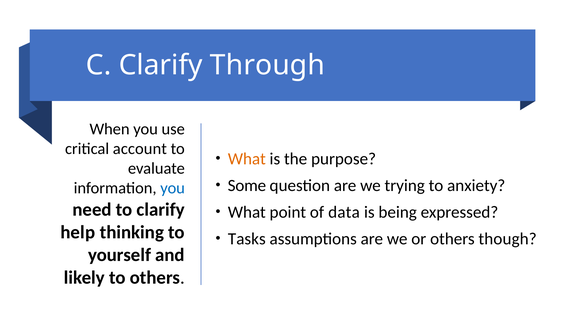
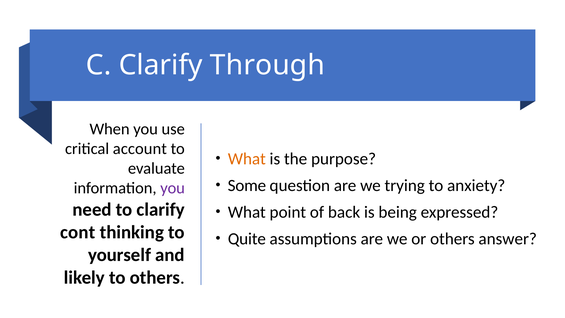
you colour: blue -> purple (173, 188)
data: data -> back (344, 212)
help: help -> cont (78, 232)
Tasks: Tasks -> Quite (247, 239)
though: though -> answer (508, 239)
